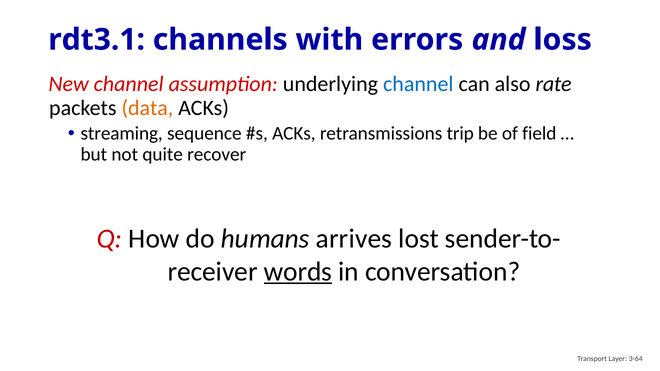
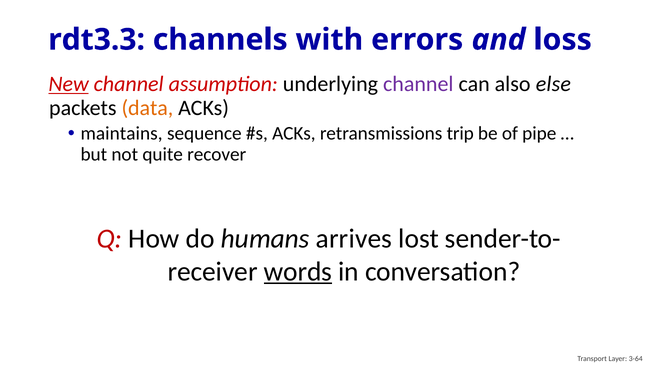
rdt3.1: rdt3.1 -> rdt3.3 (97, 40)
New underline: none -> present (69, 84)
channel colour: blue -> purple (418, 84)
rate: rate -> else (553, 84)
streaming: streaming -> maintains (122, 134)
field: field -> pipe (539, 134)
